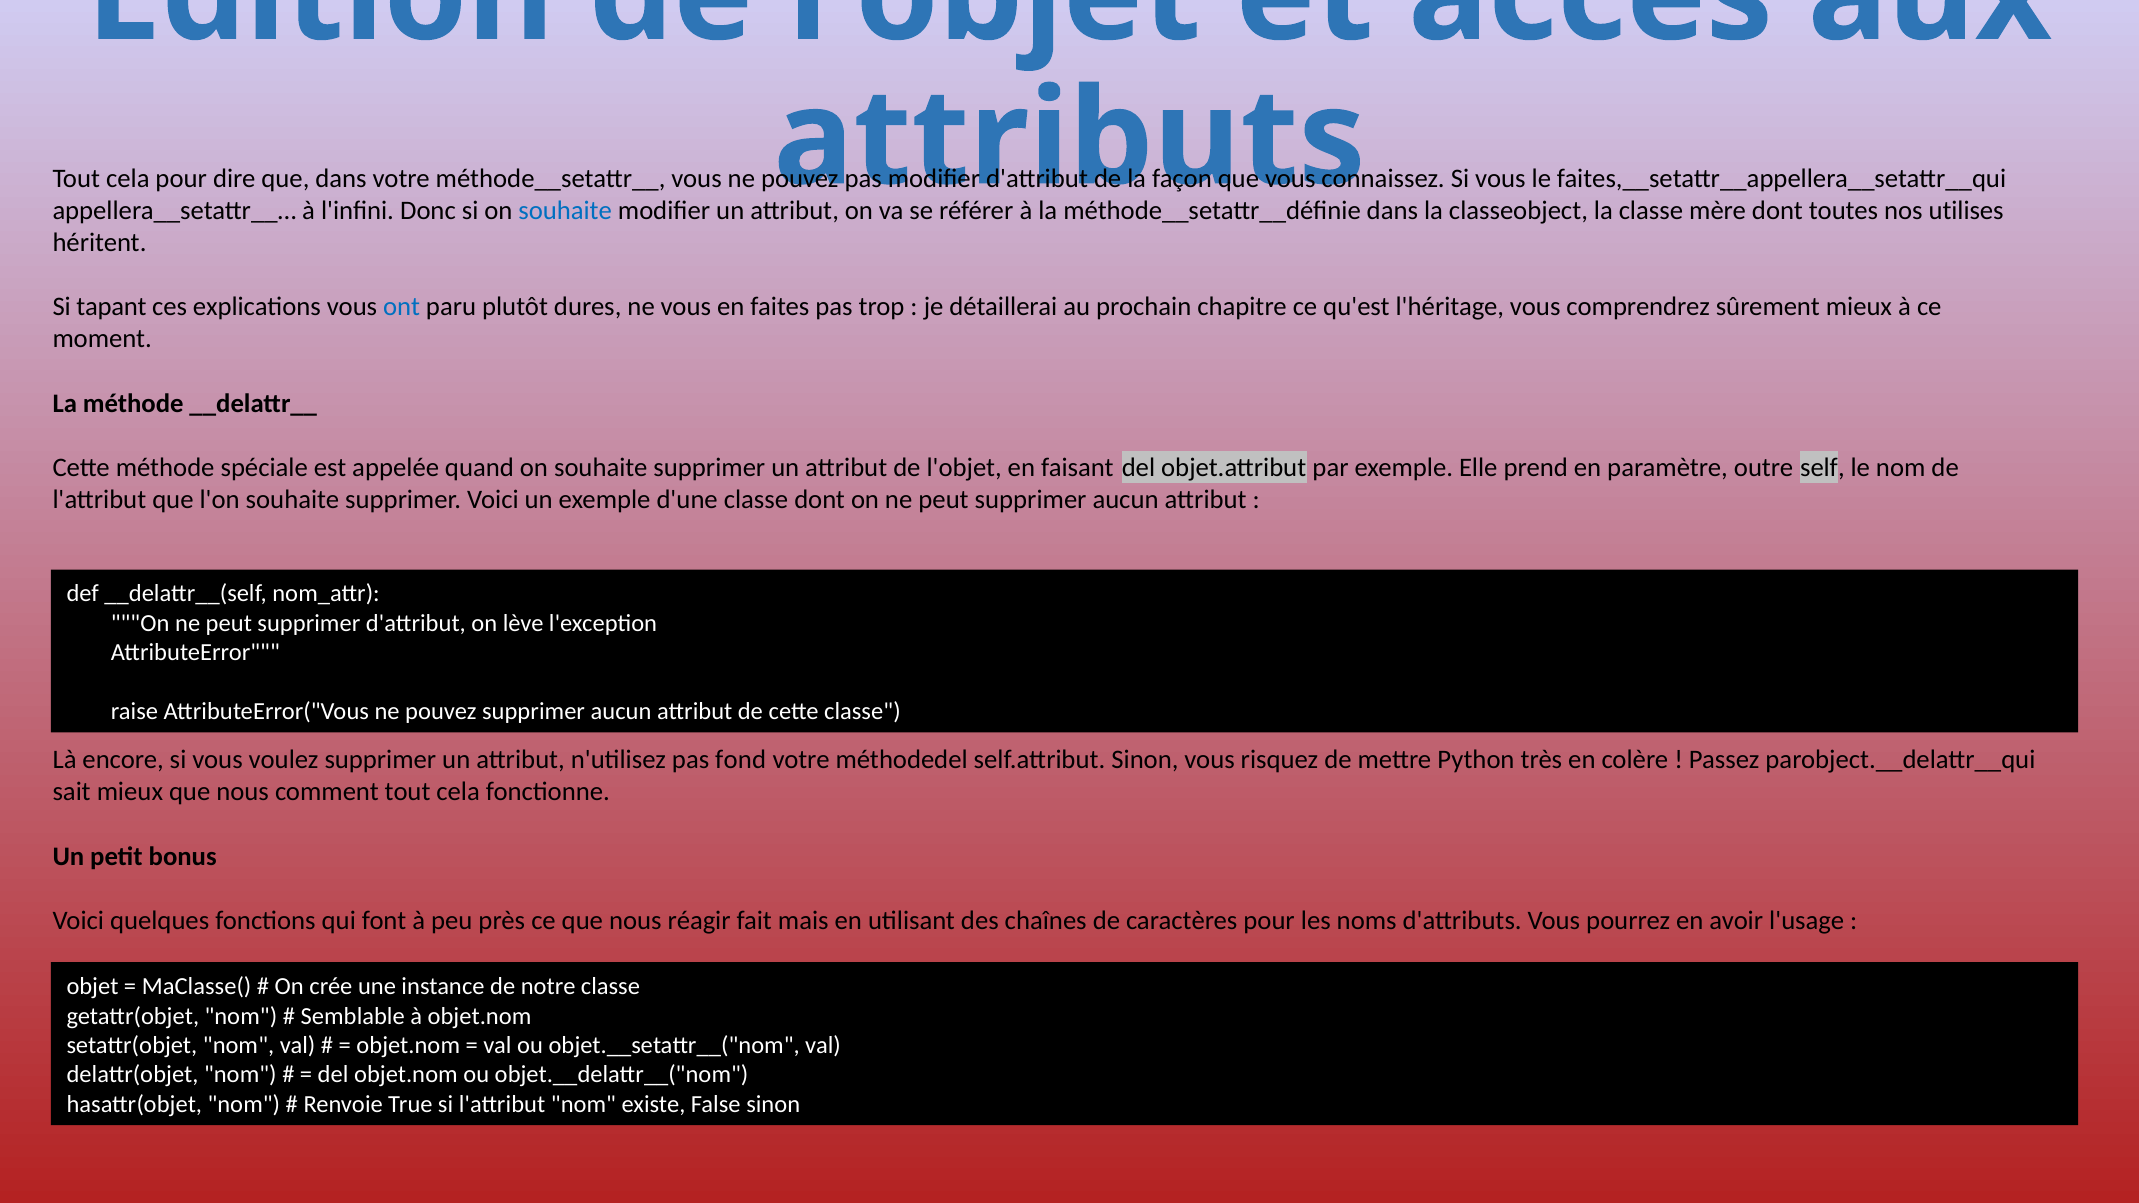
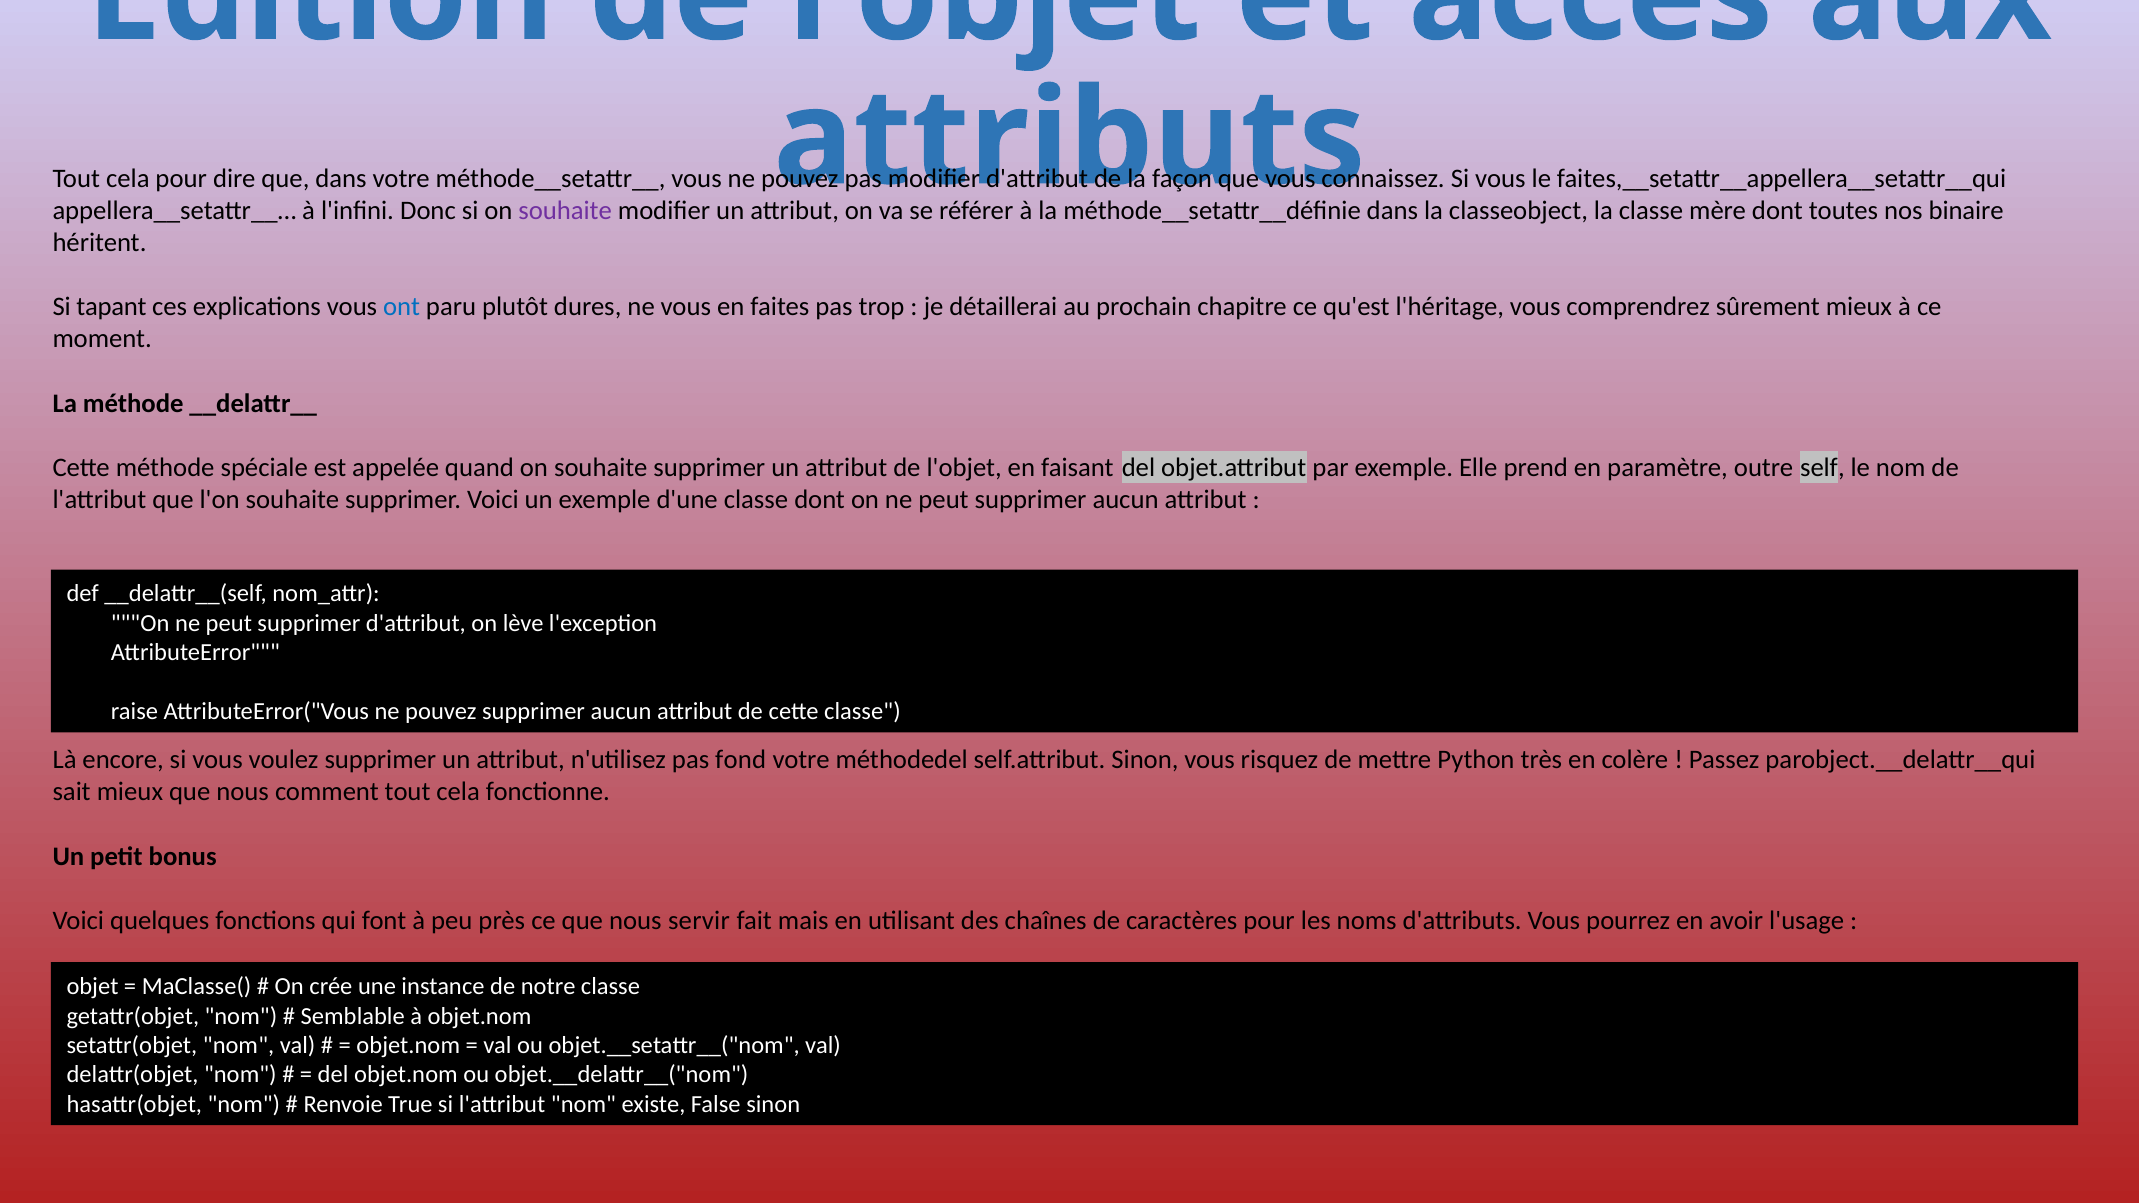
souhaite colour: blue -> purple (565, 211)
utilises: utilises -> binaire (1966, 211)
réagir: réagir -> servir (699, 921)
